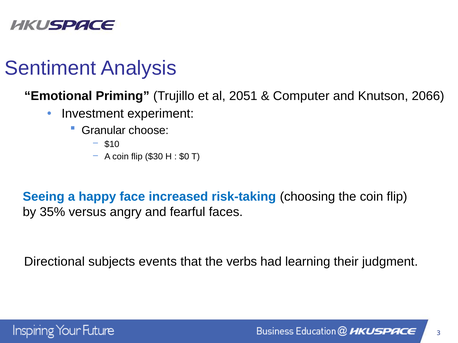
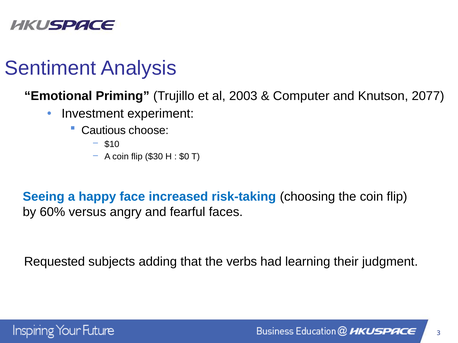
2051: 2051 -> 2003 (243, 96)
2066: 2066 -> 2077 (428, 96)
Granular: Granular -> Cautious (104, 130)
35%: 35% -> 60% (52, 212)
Directional: Directional -> Requested (54, 262)
events: events -> adding (158, 262)
